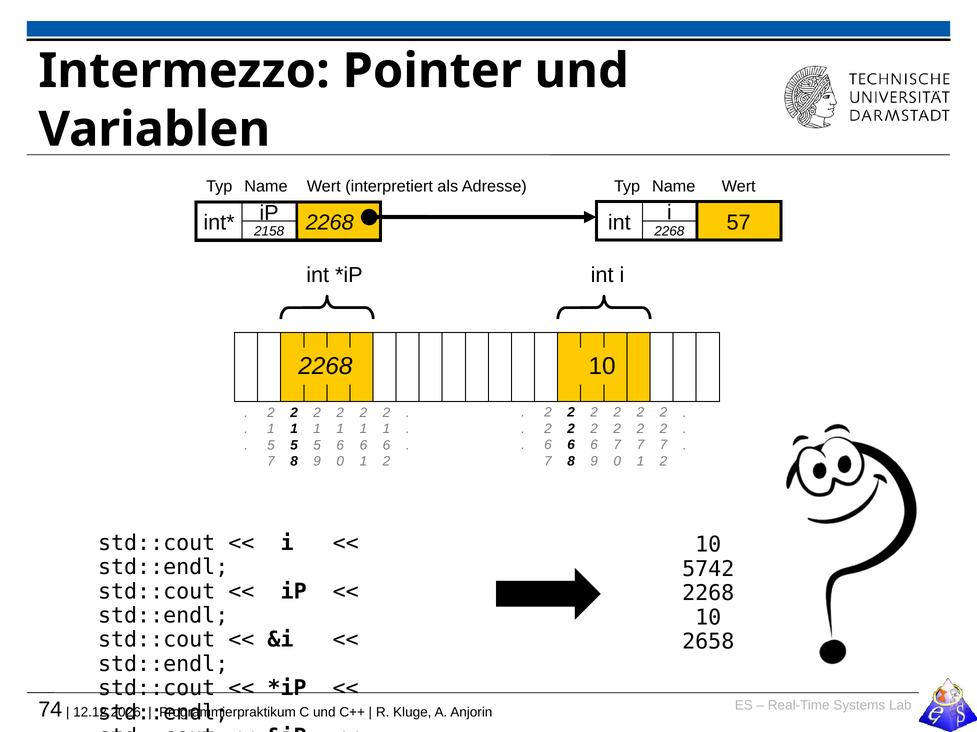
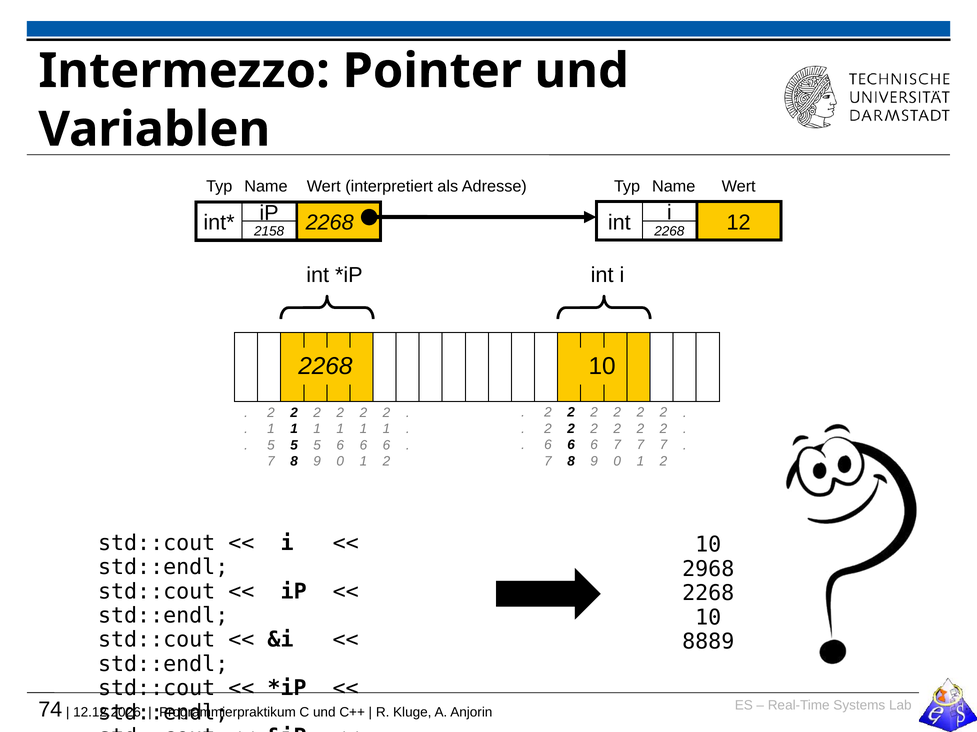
57: 57 -> 12 (739, 223)
5742: 5742 -> 2968 (708, 570)
2658: 2658 -> 8889 (708, 642)
